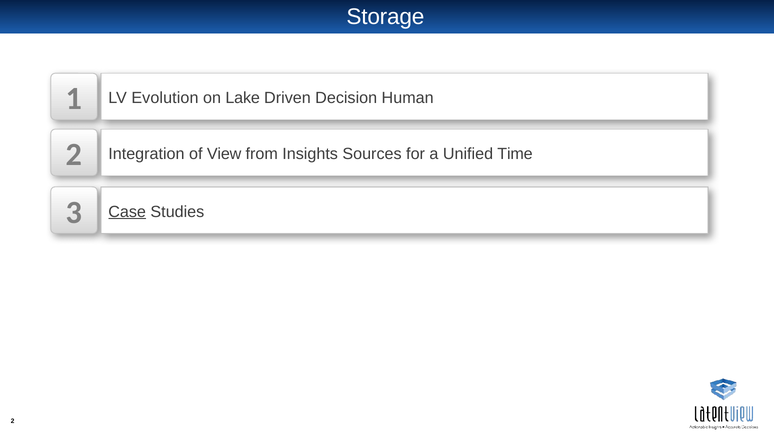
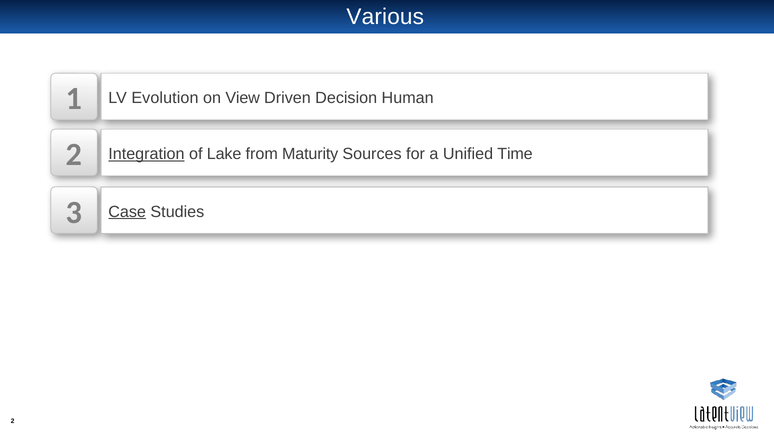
Storage: Storage -> Various (385, 17)
Lake: Lake -> View (243, 98)
Integration underline: none -> present (146, 154)
View: View -> Lake (224, 154)
Insights: Insights -> Maturity (310, 154)
